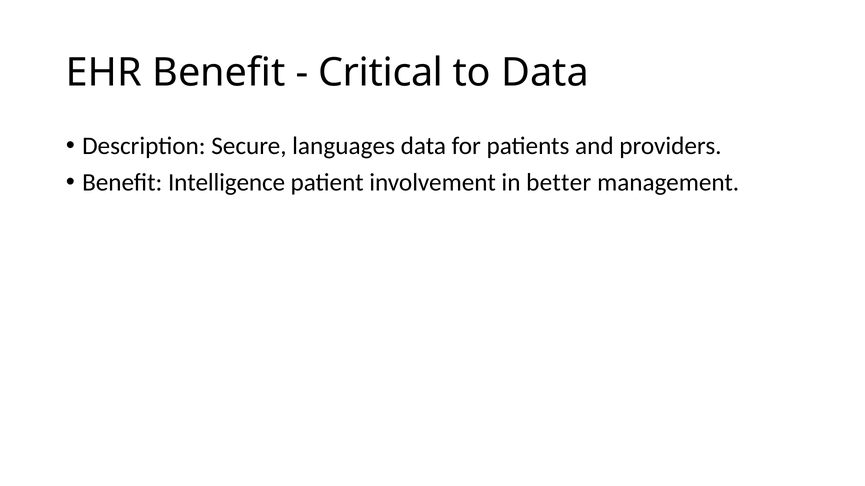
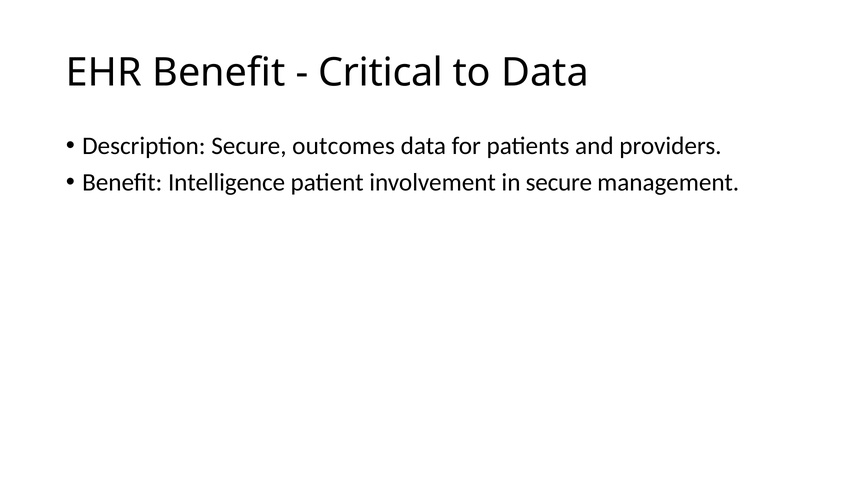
languages: languages -> outcomes (344, 146)
in better: better -> secure (559, 183)
